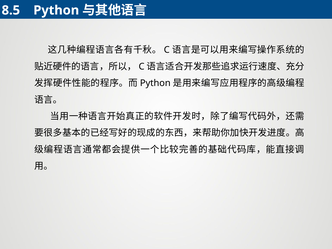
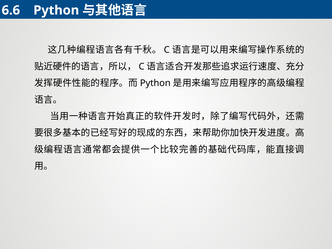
8.5: 8.5 -> 6.6 (11, 10)
